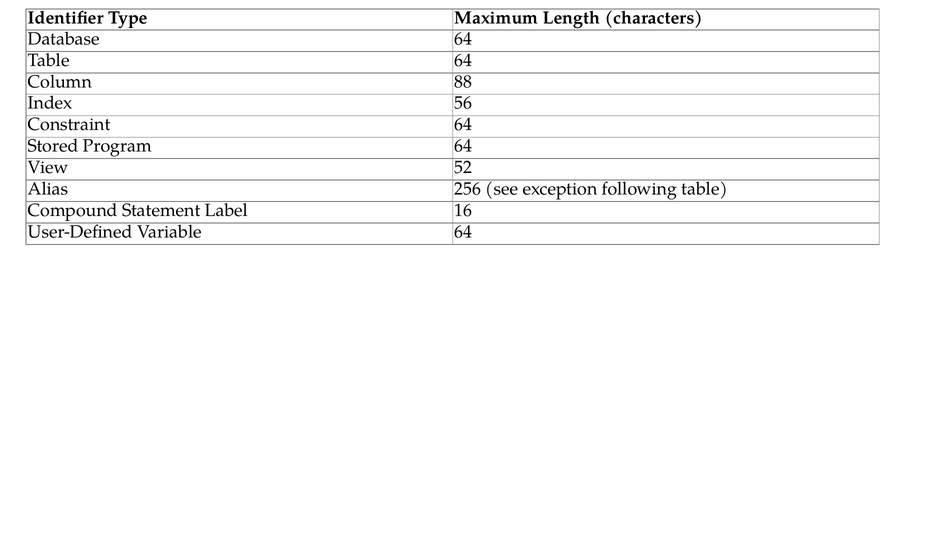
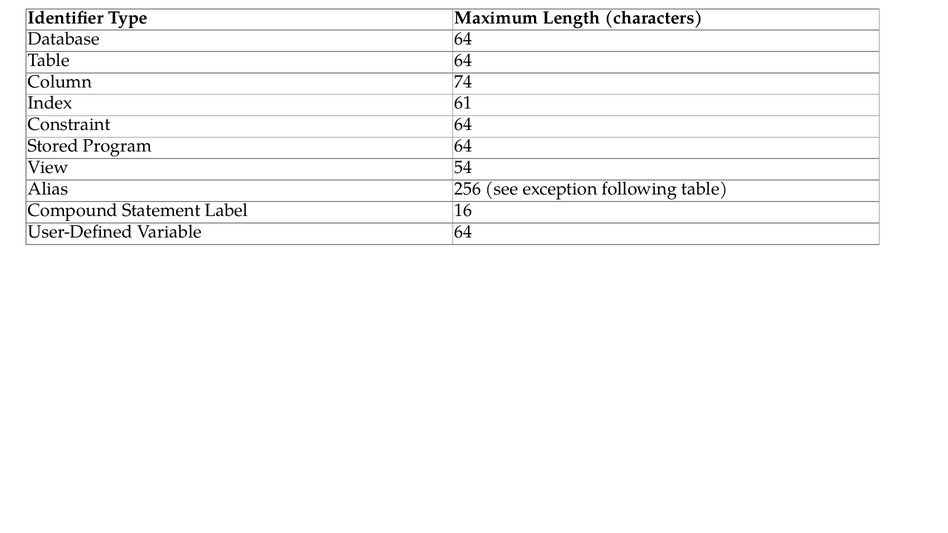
88: 88 -> 74 (463, 82)
56: 56 -> 61 (463, 103)
52: 52 -> 54 (463, 167)
